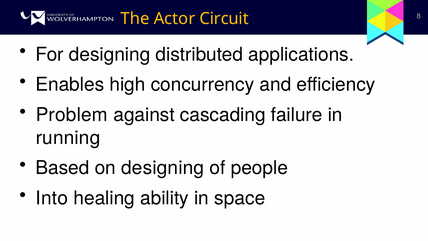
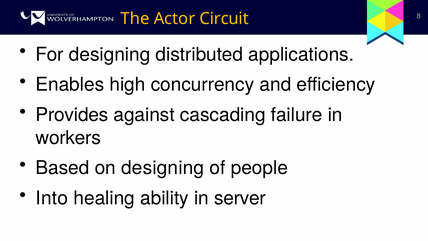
Problem: Problem -> Provides (72, 115)
running: running -> workers (68, 138)
space: space -> server (240, 198)
